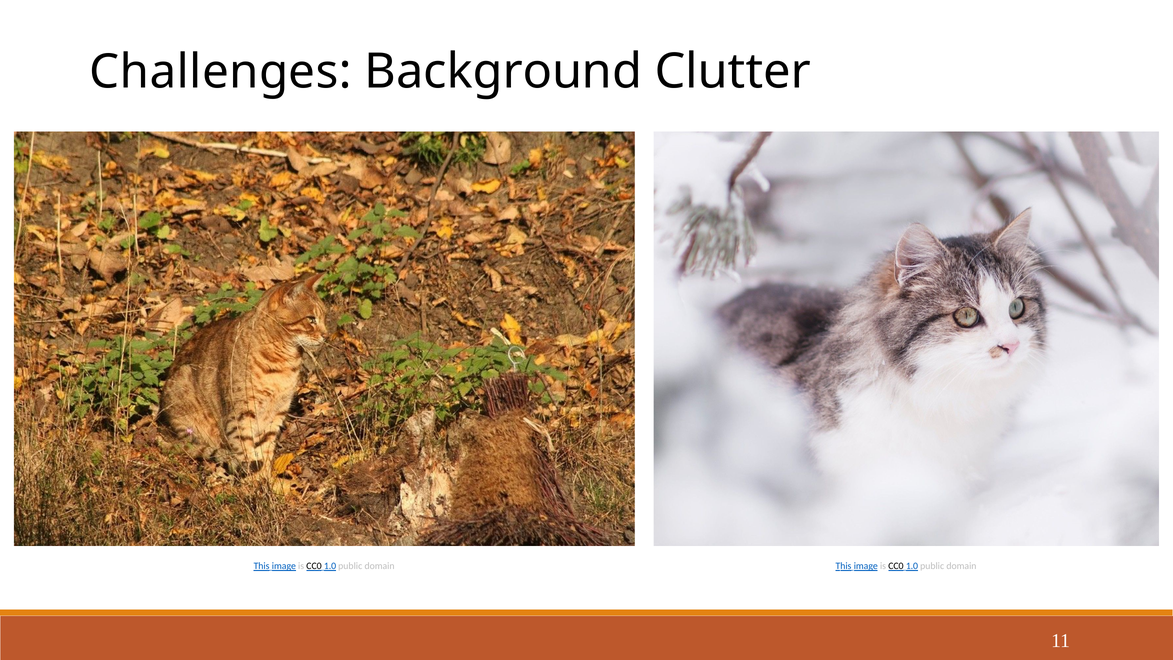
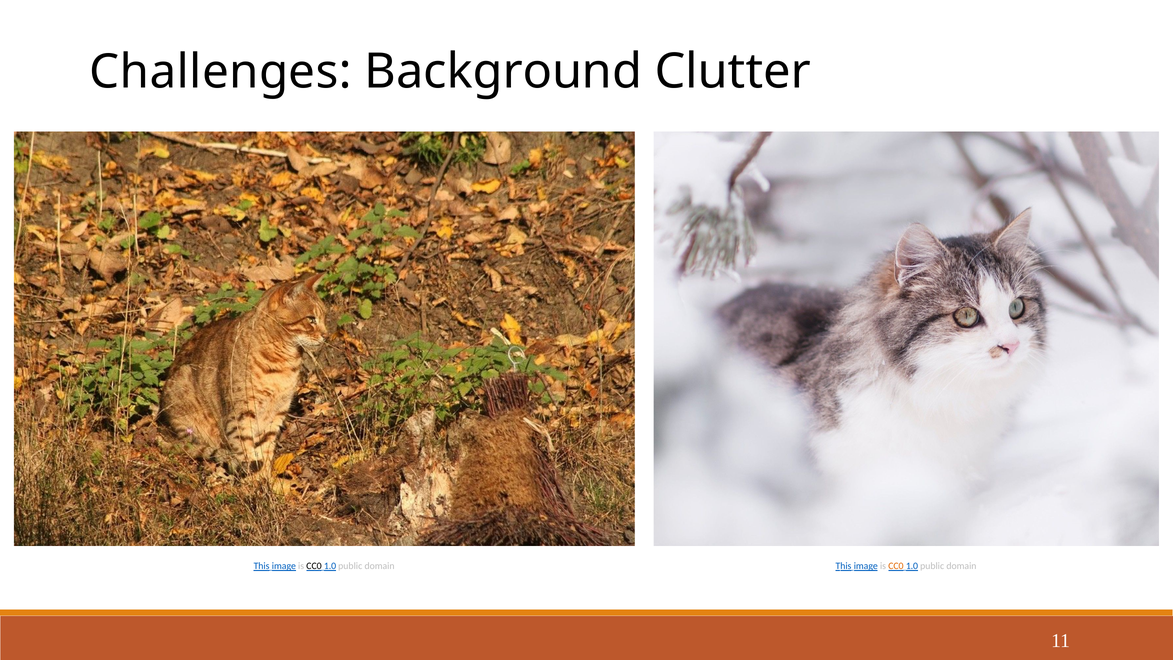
CC0 colour: black -> orange (896, 566)
